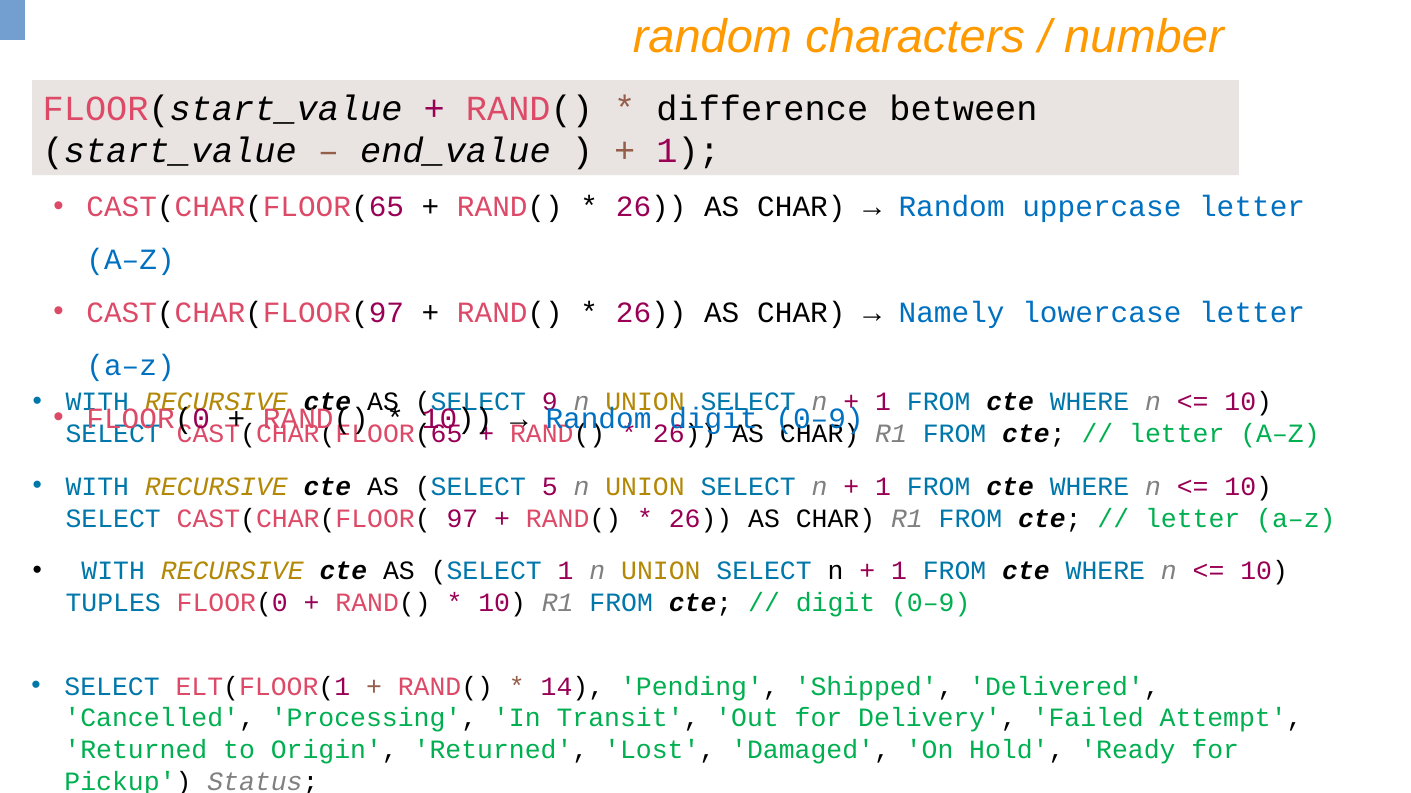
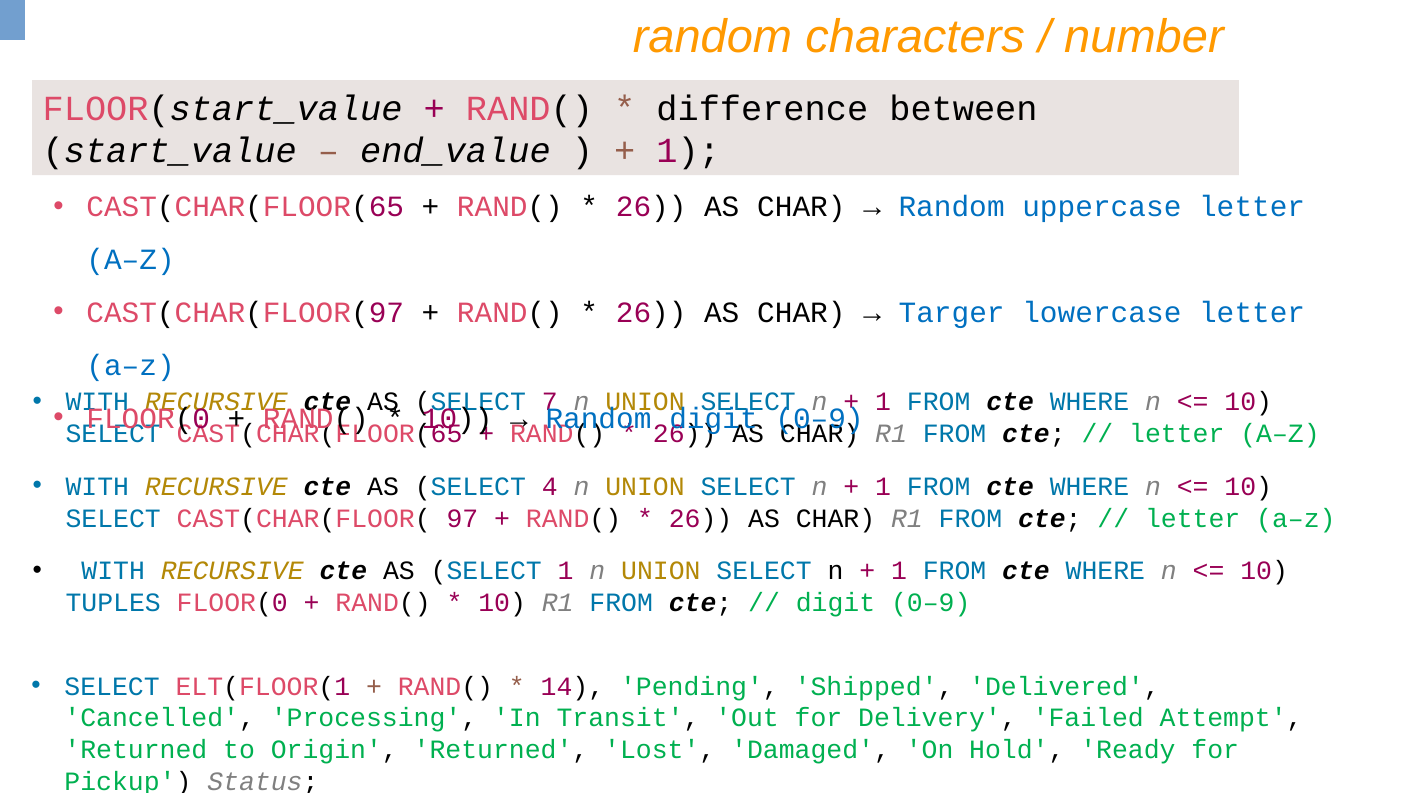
Namely: Namely -> Targer (952, 313)
9: 9 -> 7 (550, 402)
5: 5 -> 4 (550, 487)
